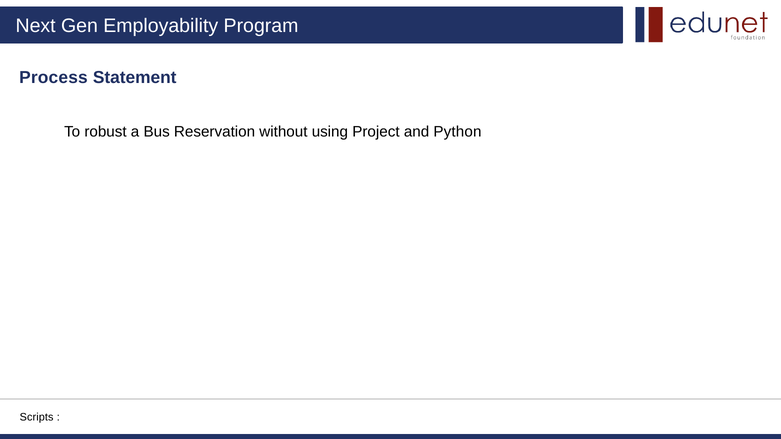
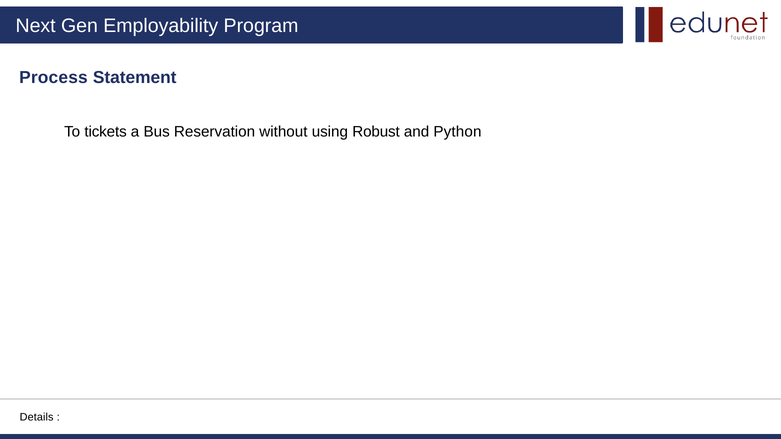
robust: robust -> tickets (106, 132)
Project: Project -> Robust (376, 132)
Scripts: Scripts -> Details (37, 418)
